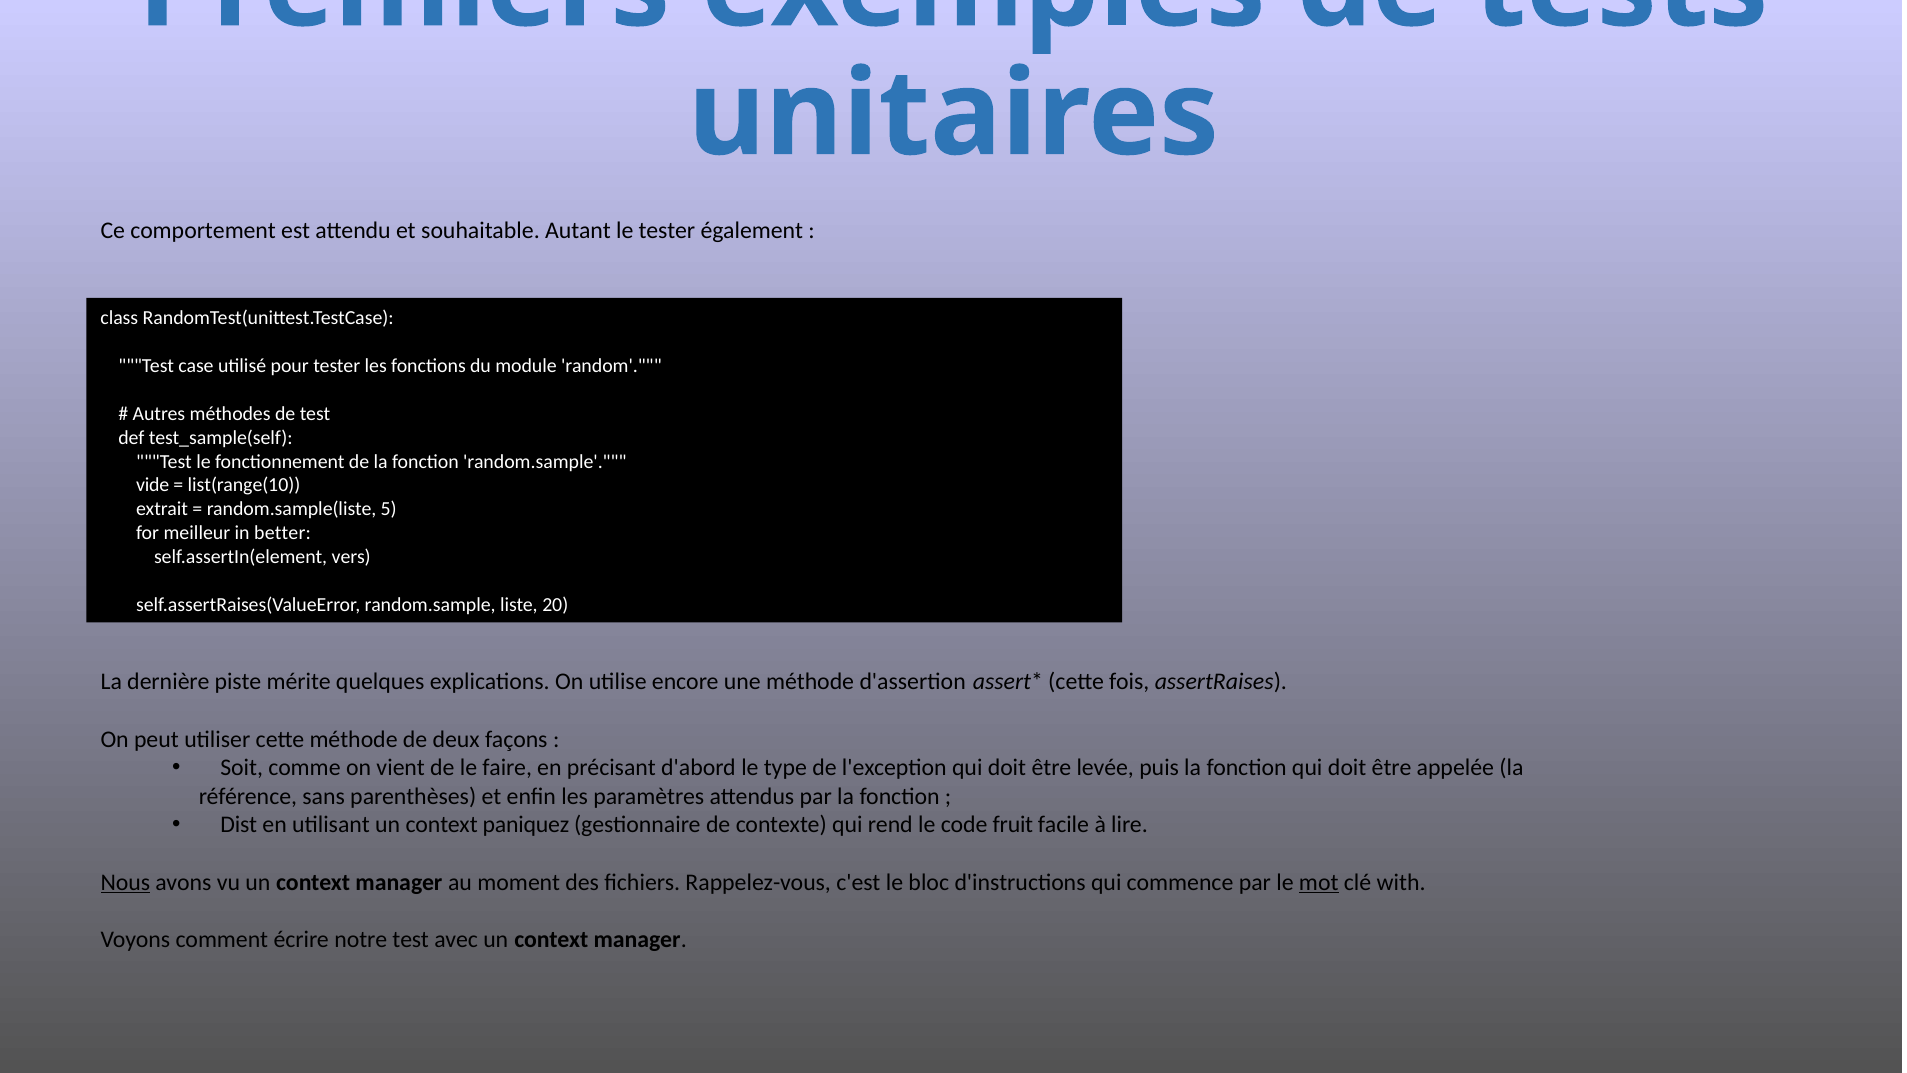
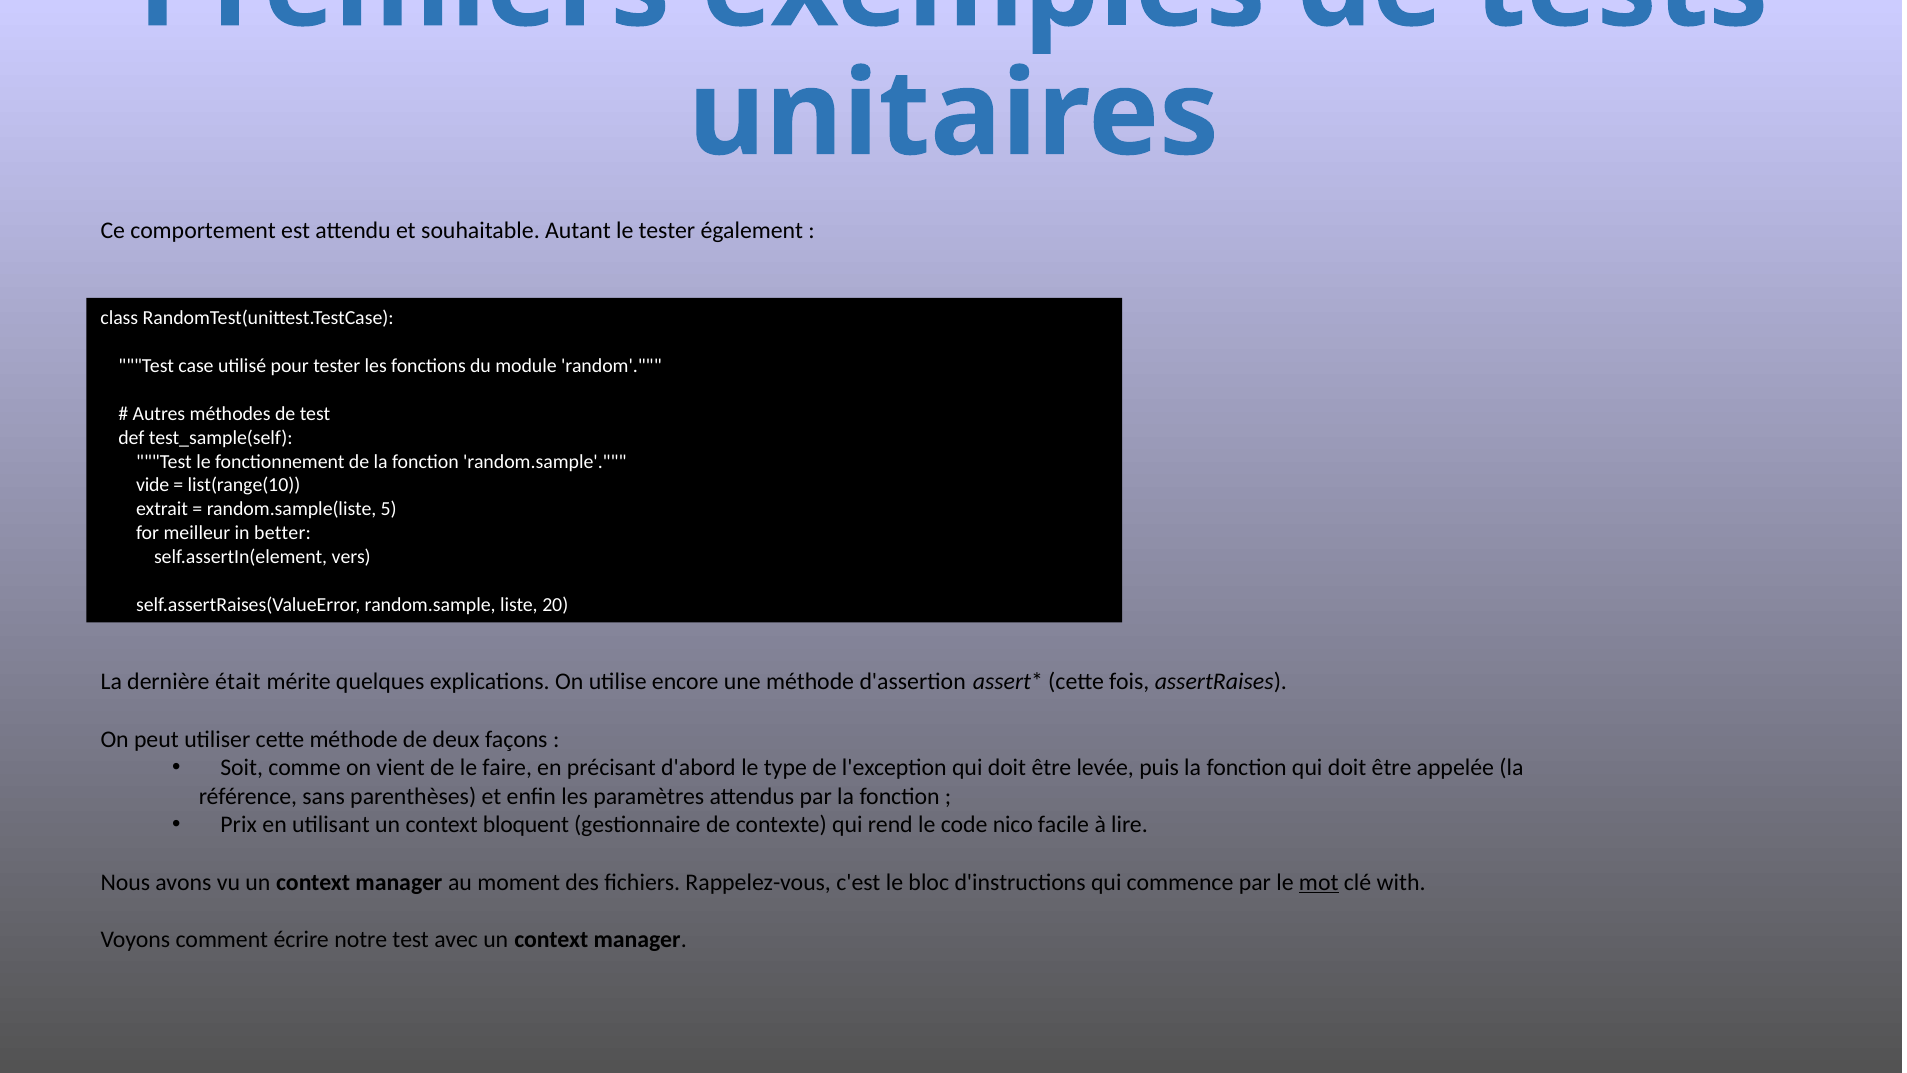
piste: piste -> était (238, 682)
Dist: Dist -> Prix (239, 825)
paniquez: paniquez -> bloquent (526, 825)
fruit: fruit -> nico (1013, 825)
Nous underline: present -> none (125, 882)
